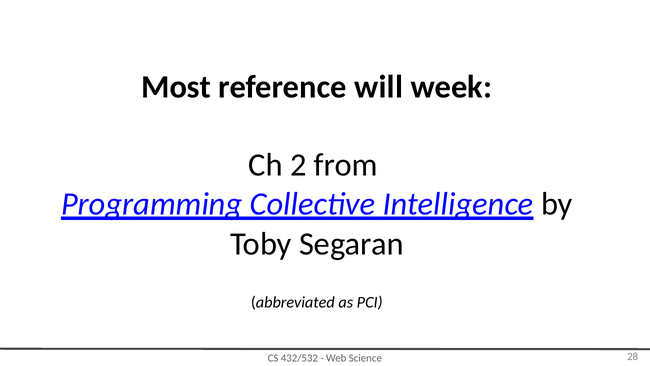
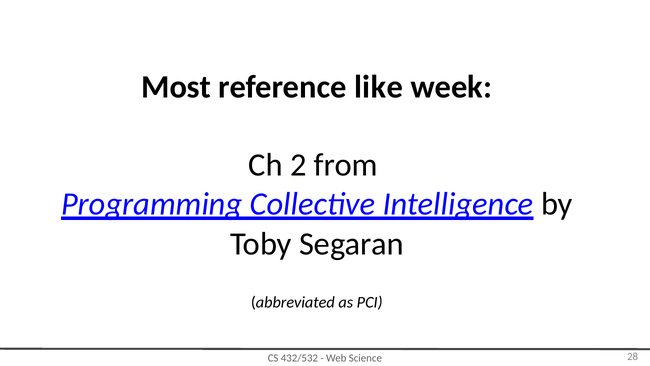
will: will -> like (379, 87)
